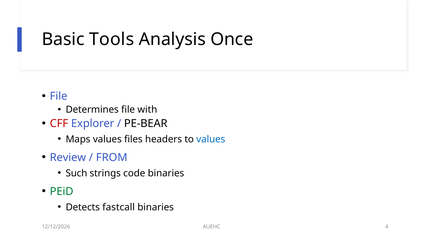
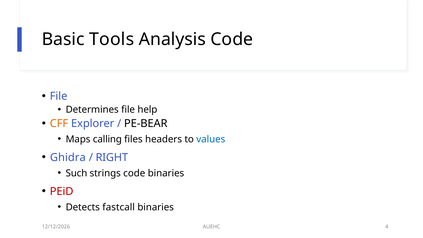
Analysis Once: Once -> Code (232, 39)
with: with -> help (147, 110)
CFF colour: red -> orange (59, 124)
Maps values: values -> calling (107, 139)
Review: Review -> Ghidra (68, 157)
FROM: FROM -> RIGHT (112, 157)
PEiD colour: green -> red (62, 191)
